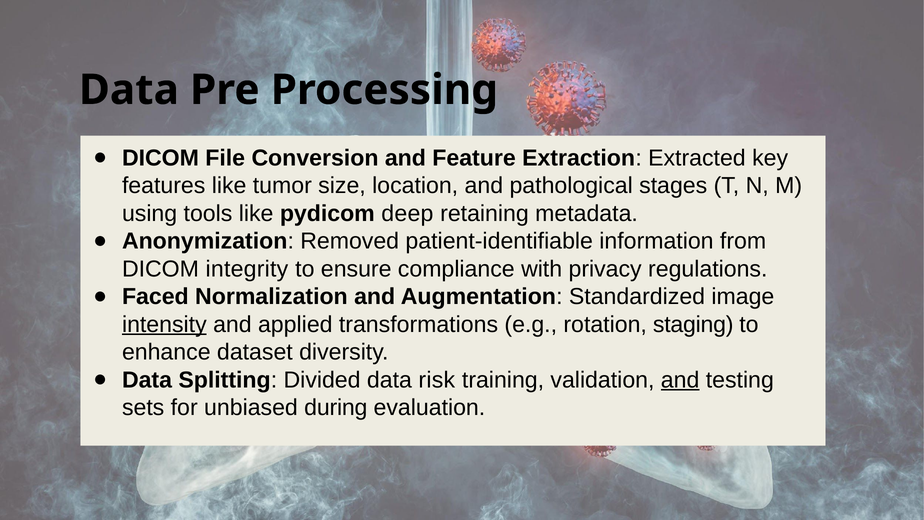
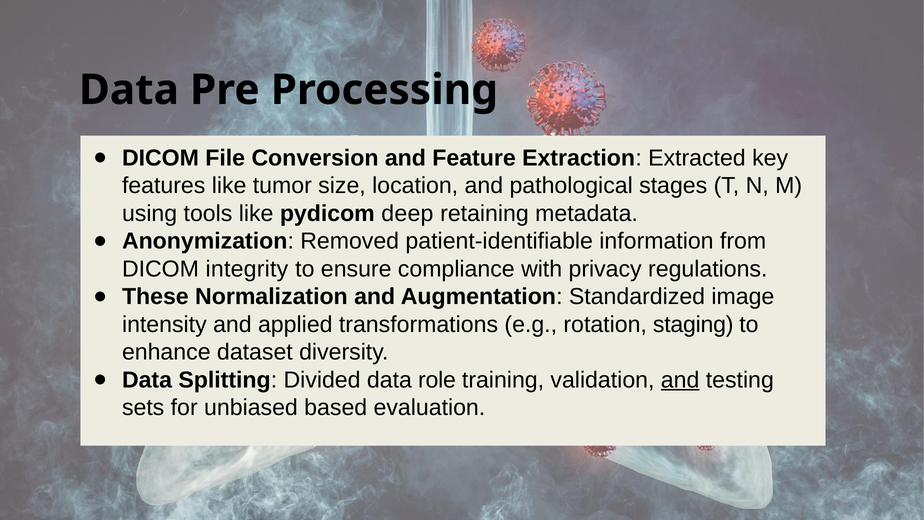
Faced: Faced -> These (155, 297)
intensity underline: present -> none (164, 324)
risk: risk -> role (437, 380)
during: during -> based (336, 407)
